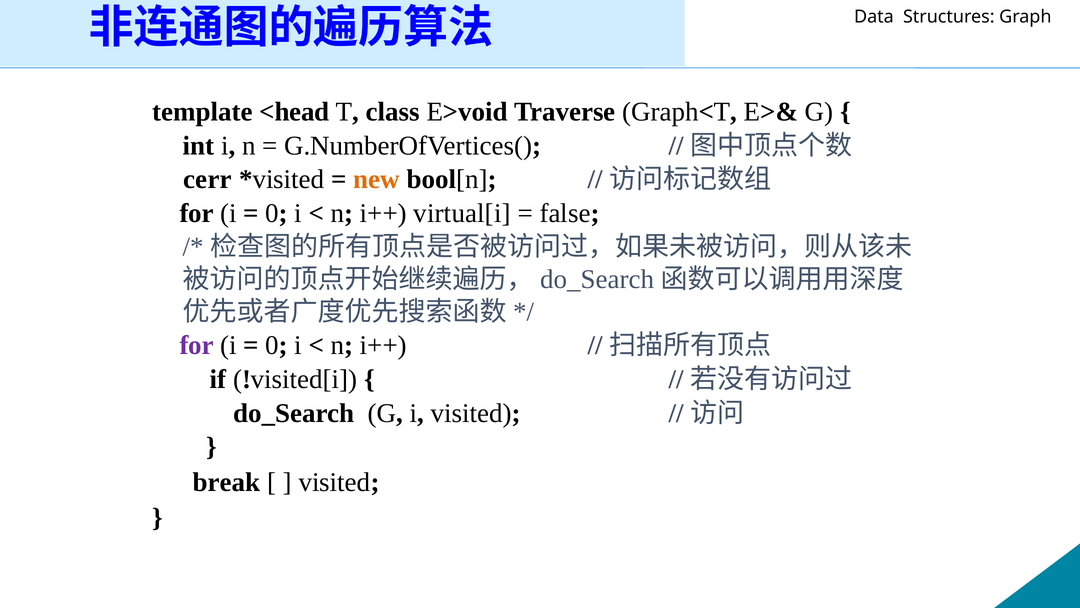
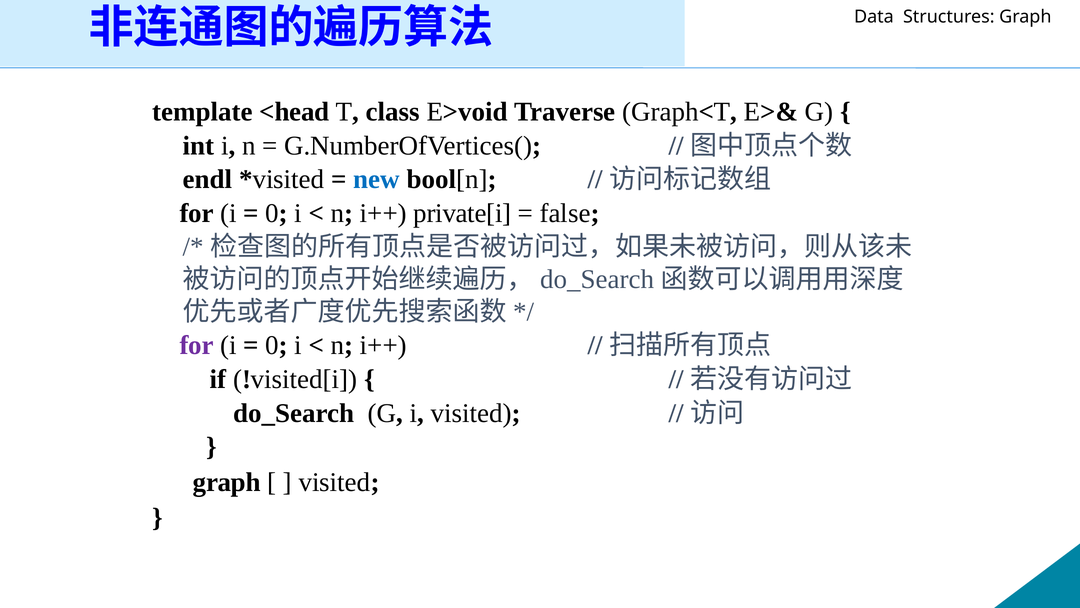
cerr: cerr -> endl (208, 179)
new colour: orange -> blue (377, 179)
virtual[i: virtual[i -> private[i (462, 213)
break: break -> graph (227, 482)
